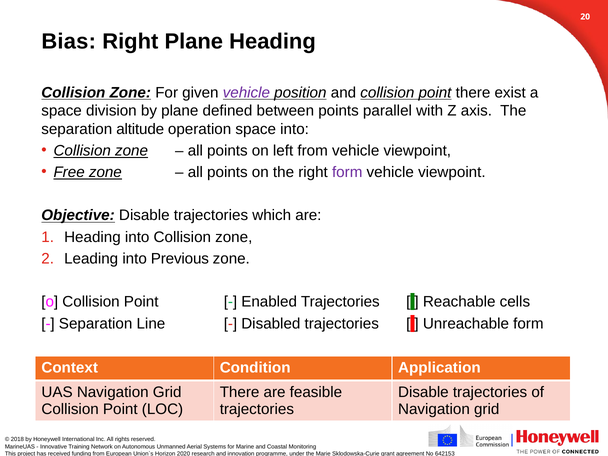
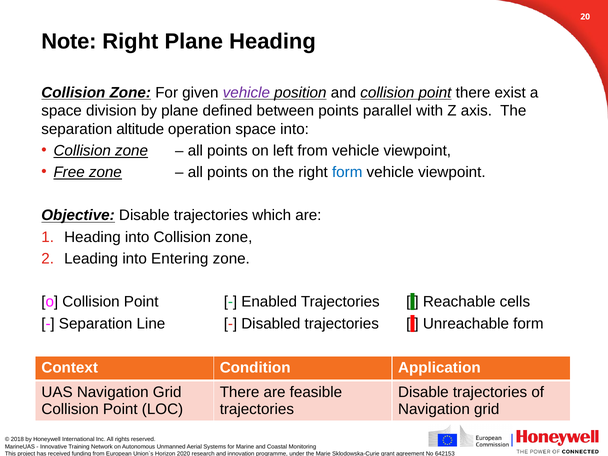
Bias: Bias -> Note (69, 42)
form colour: purple -> blue (347, 172)
Previous: Previous -> Entering (180, 259)
